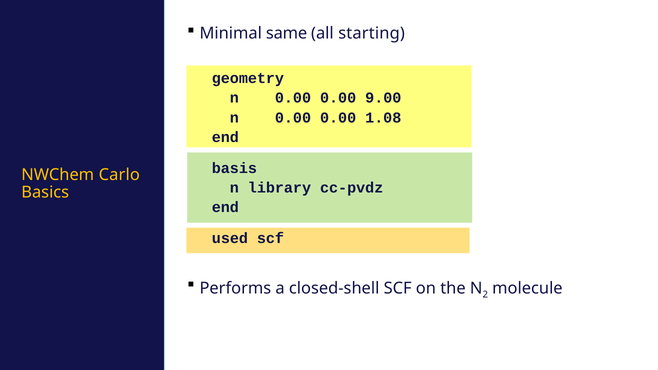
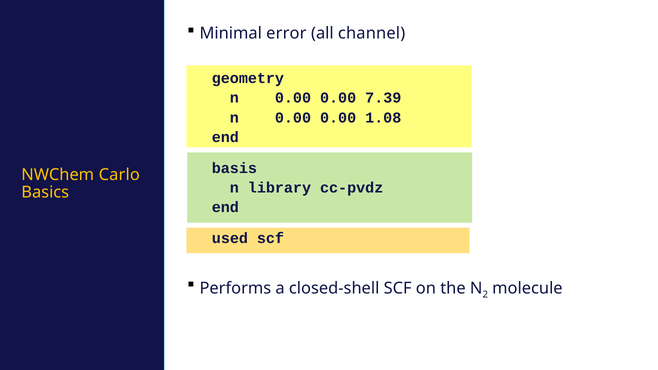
same: same -> error (286, 33)
starting: starting -> channel (372, 33)
9.00: 9.00 -> 7.39 (383, 98)
